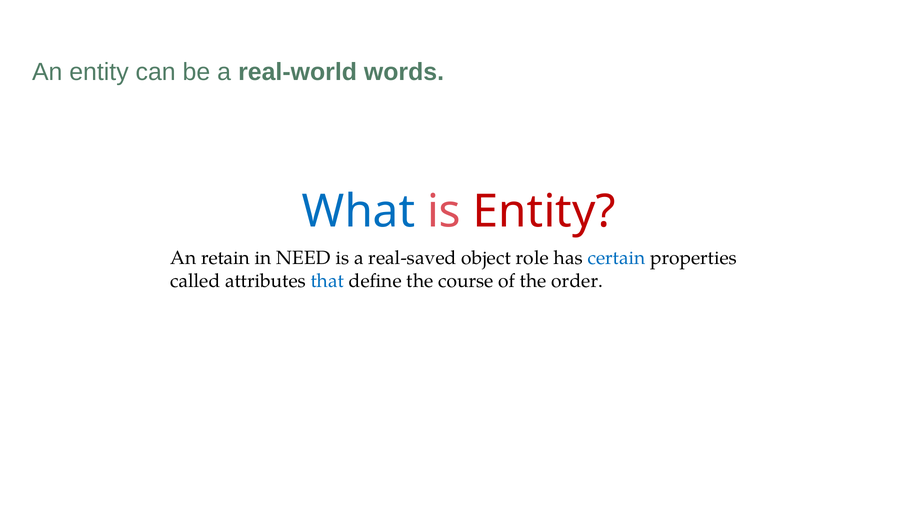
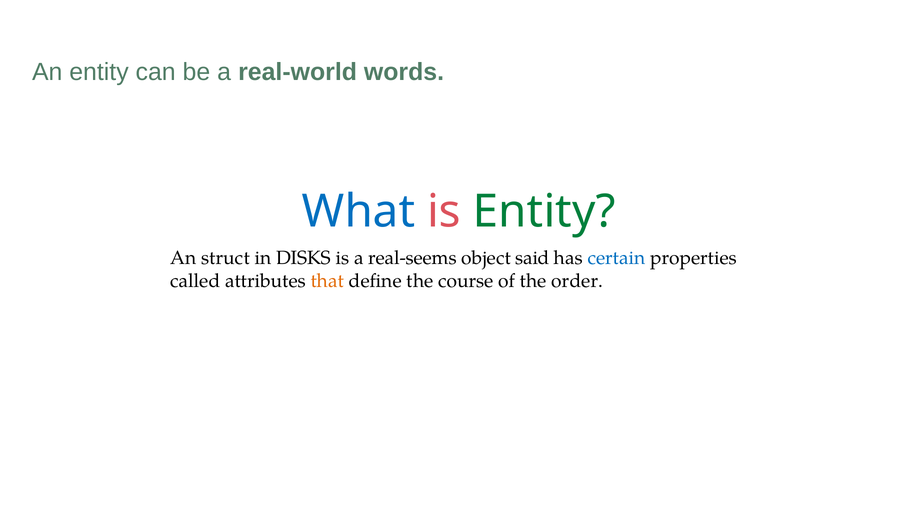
Entity colour: red -> green (544, 212)
retain: retain -> struct (225, 258)
NEED: NEED -> DISKS (304, 258)
real-saved: real-saved -> real-seems (413, 258)
role: role -> said (533, 258)
that colour: blue -> orange (327, 281)
